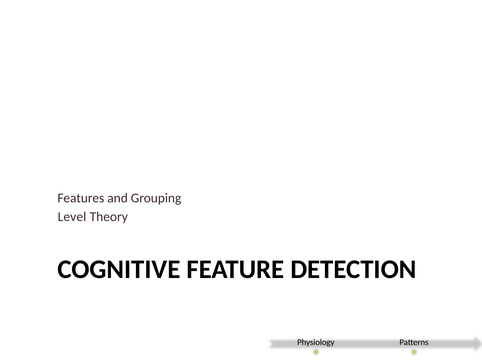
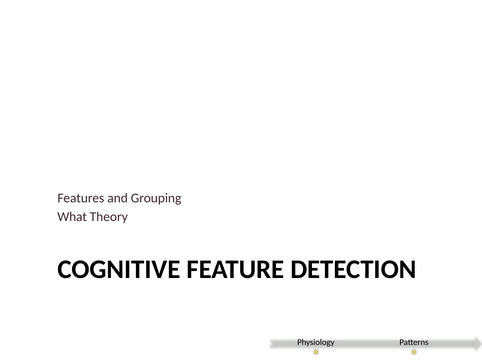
Level: Level -> What (72, 217)
